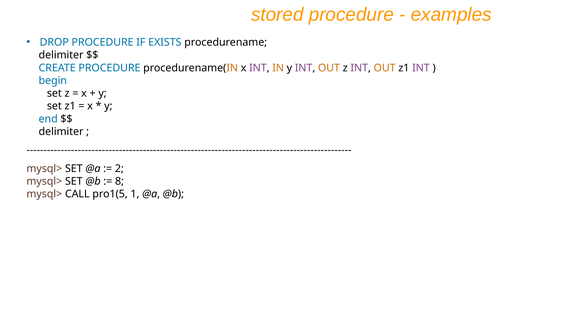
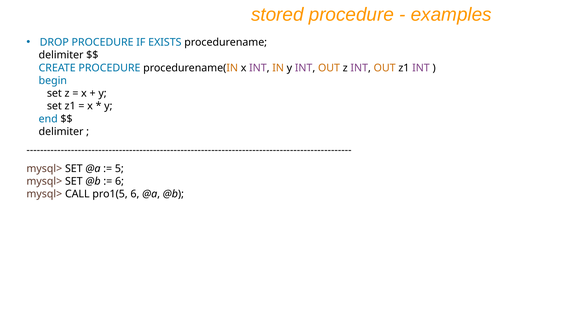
2: 2 -> 5 (119, 168)
8: 8 -> 6 (119, 181)
pro1(5 1: 1 -> 6 (135, 194)
